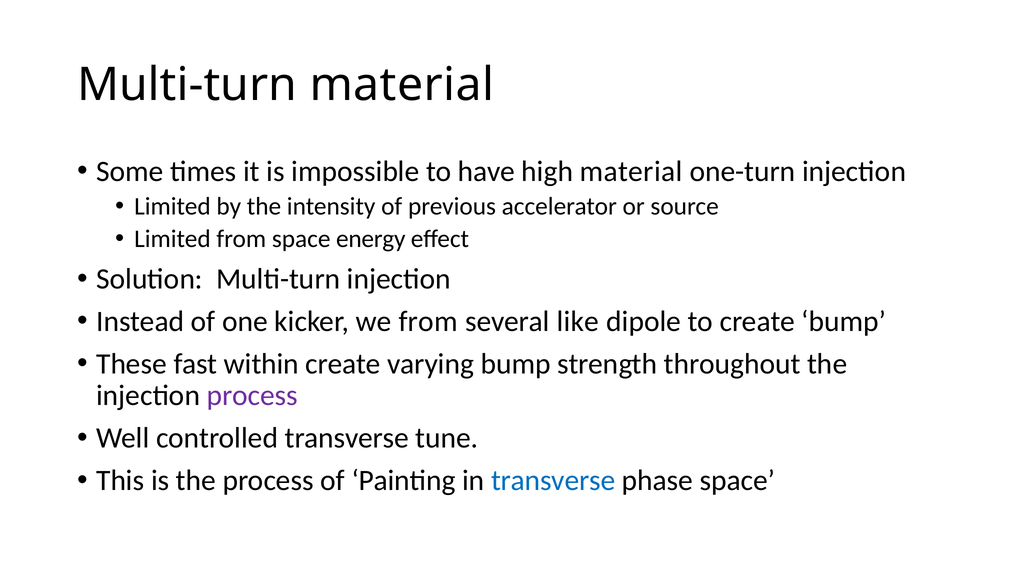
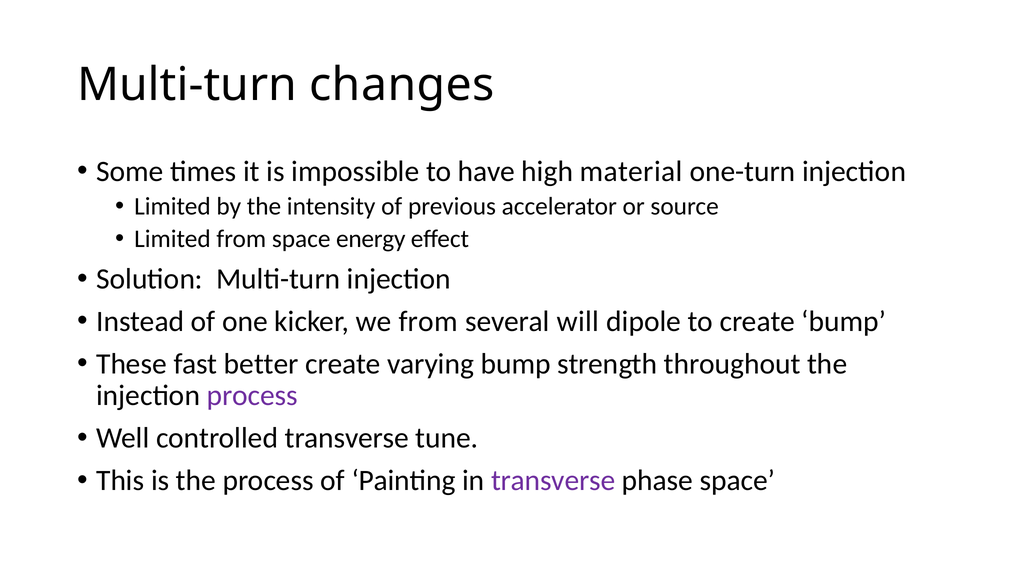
Multi-turn material: material -> changes (402, 85)
like: like -> will (578, 321)
within: within -> better (261, 364)
transverse colour: blue -> purple (553, 480)
